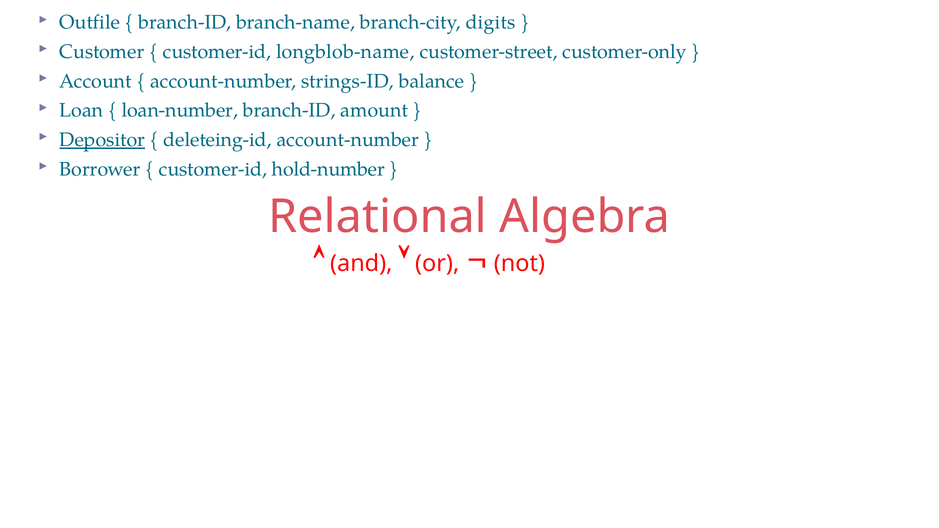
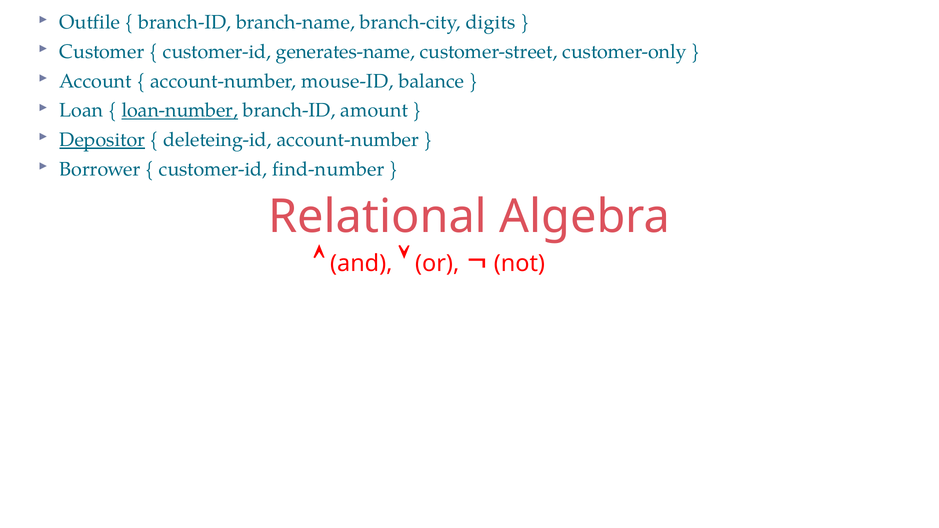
longblob-name: longblob-name -> generates-name (345, 52)
strings-ID: strings-ID -> mouse-ID (347, 81)
loan-number underline: none -> present (180, 111)
hold-number: hold-number -> find-number (328, 169)
